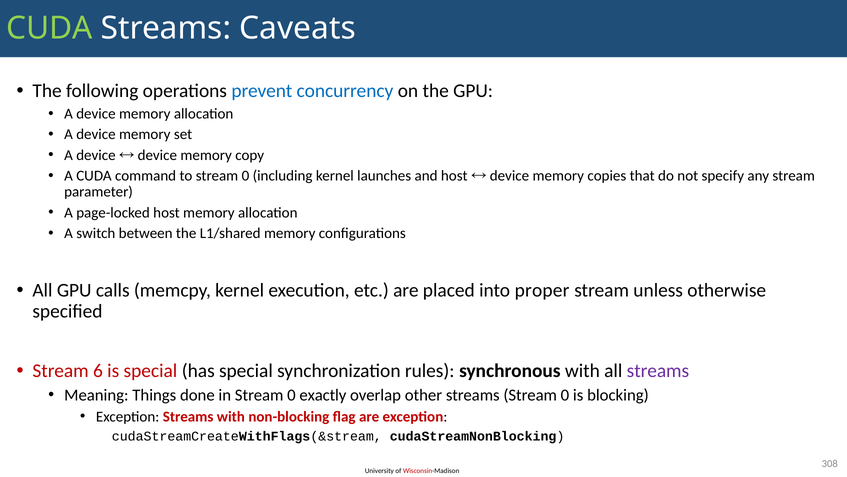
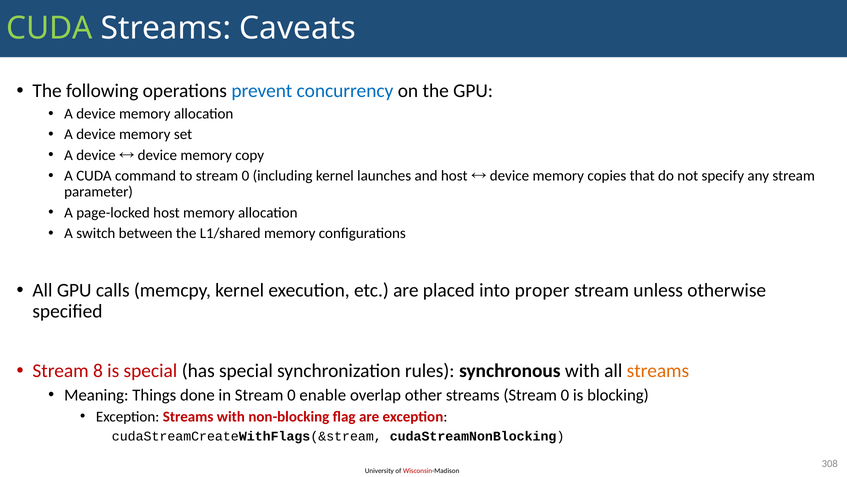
6: 6 -> 8 (98, 371)
streams colour: purple -> orange (658, 371)
exactly: exactly -> enable (323, 395)
